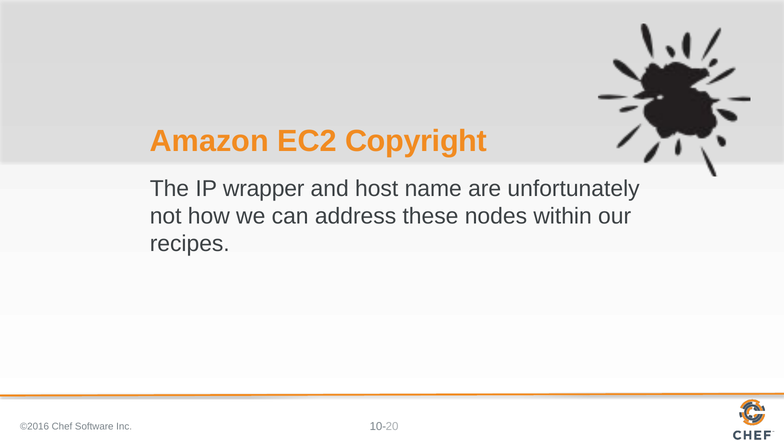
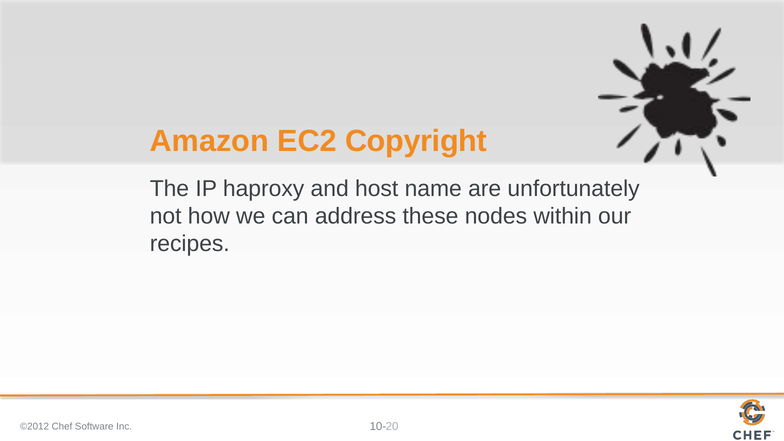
wrapper: wrapper -> haproxy (264, 189)
©2016: ©2016 -> ©2012 (35, 427)
